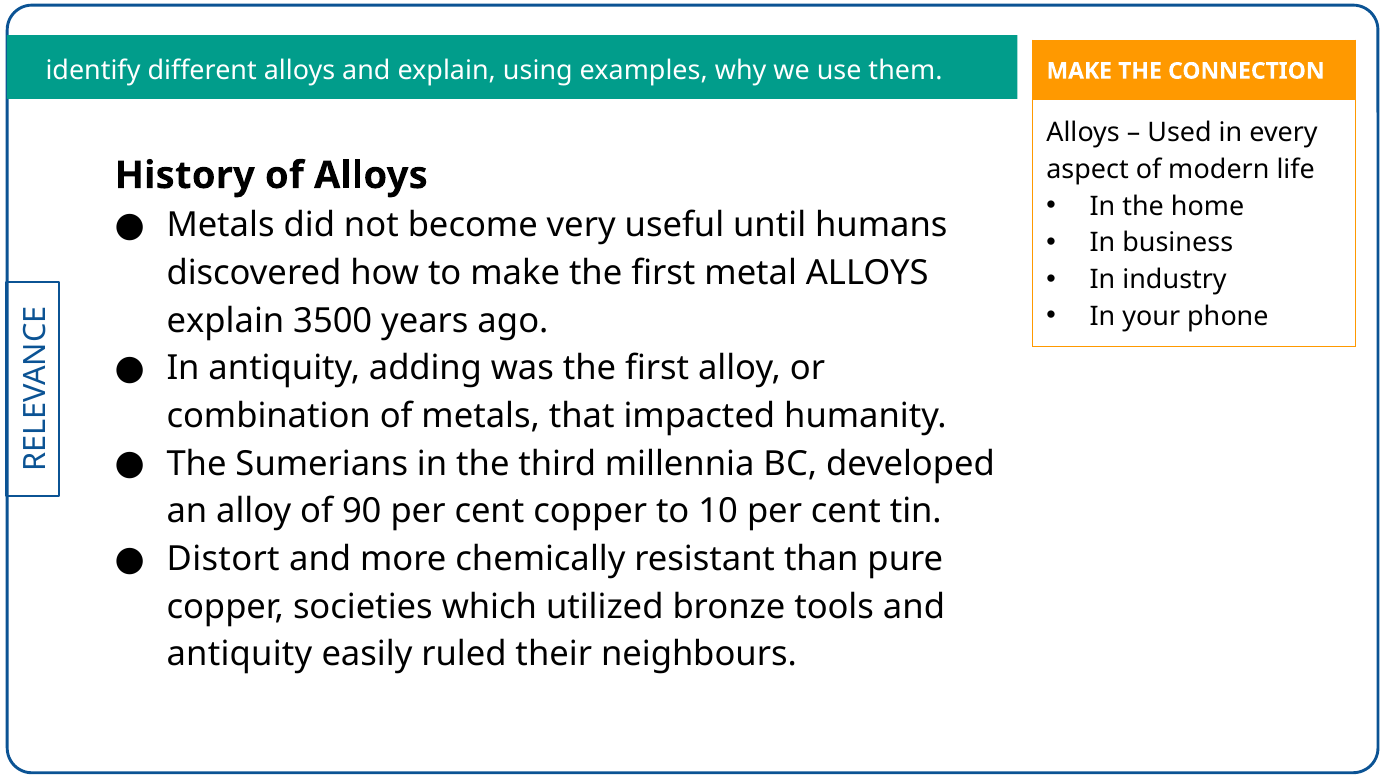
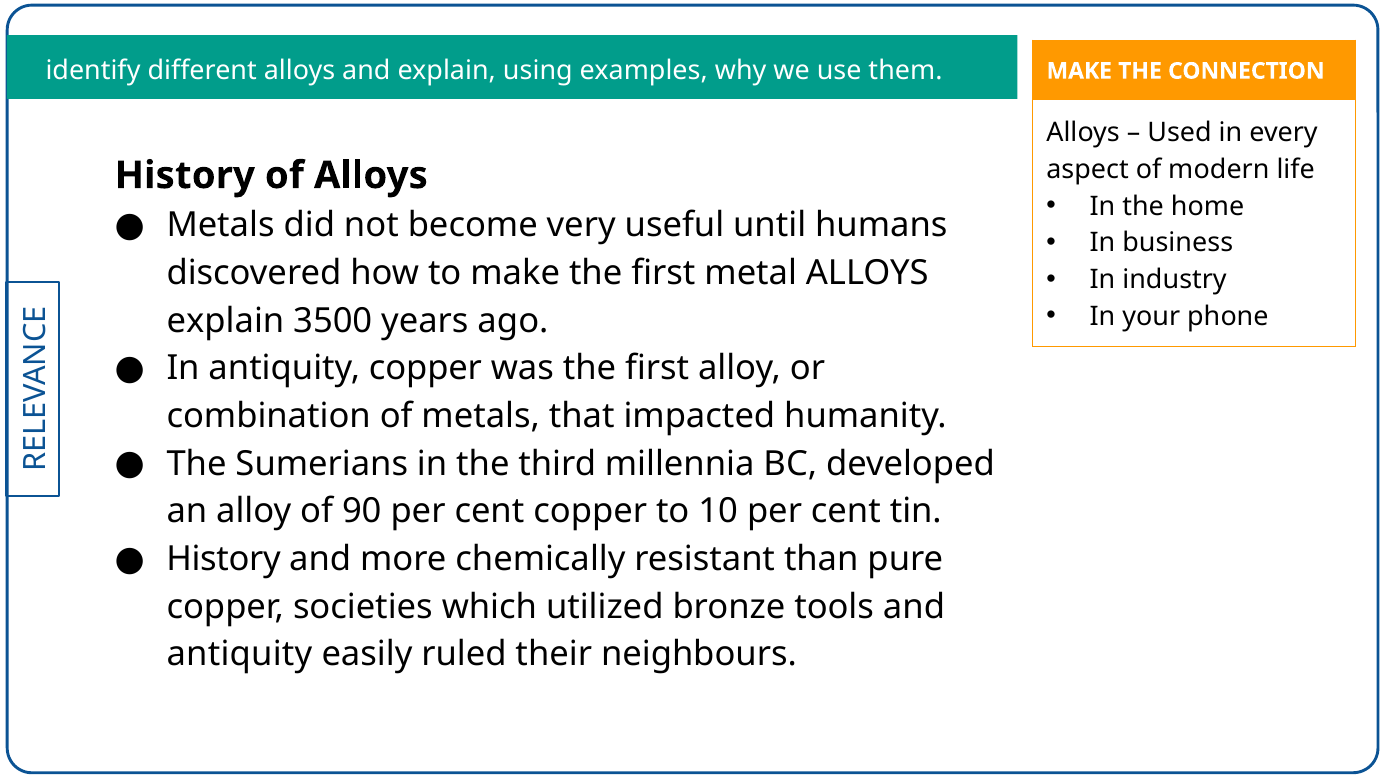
antiquity adding: adding -> copper (425, 368)
Distort: Distort -> History (224, 559)
